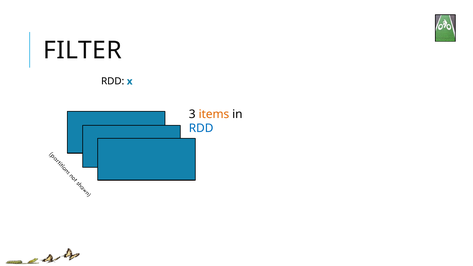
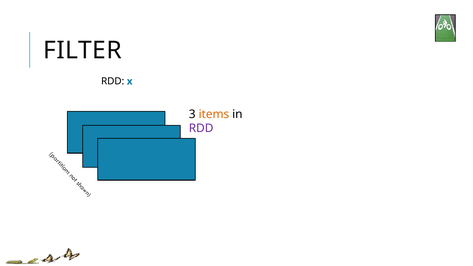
RDD colour: blue -> purple (201, 128)
